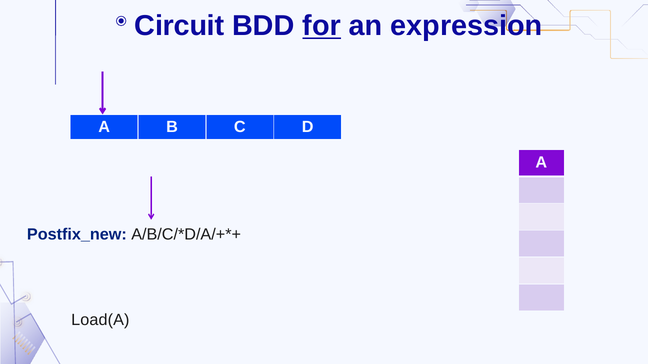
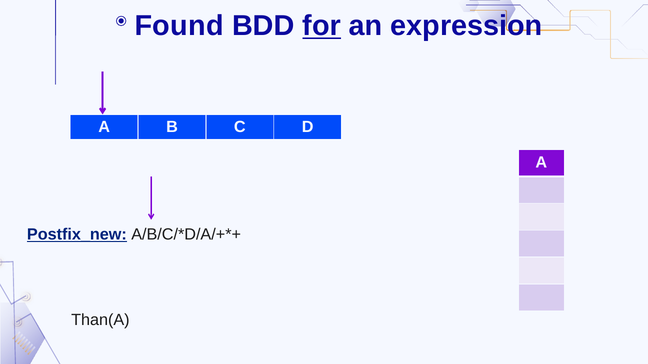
Circuit: Circuit -> Found (179, 26)
Postfix_new underline: none -> present (77, 235)
Load(A: Load(A -> Than(A (100, 320)
